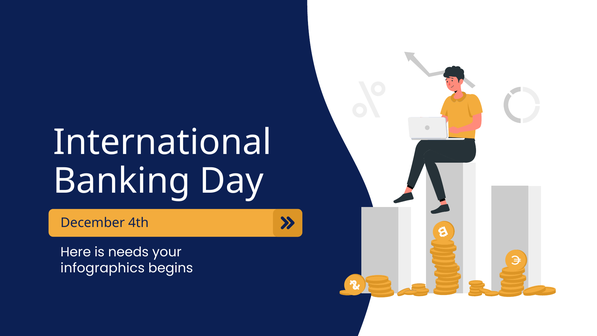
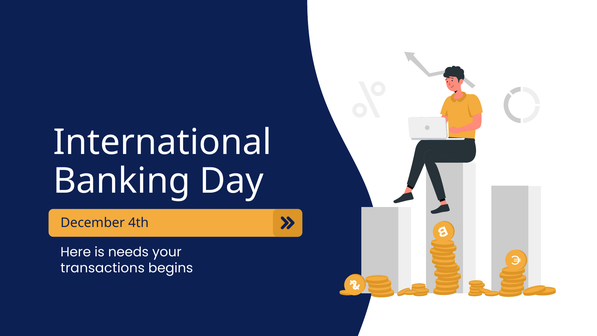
infographics: infographics -> transactions (103, 268)
